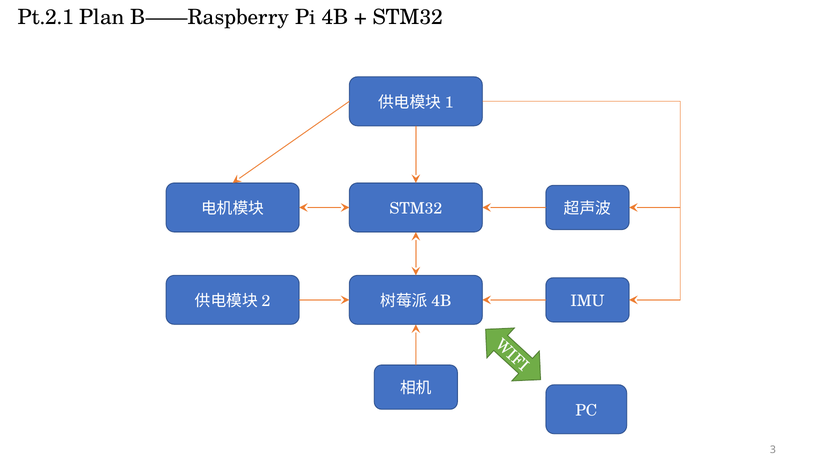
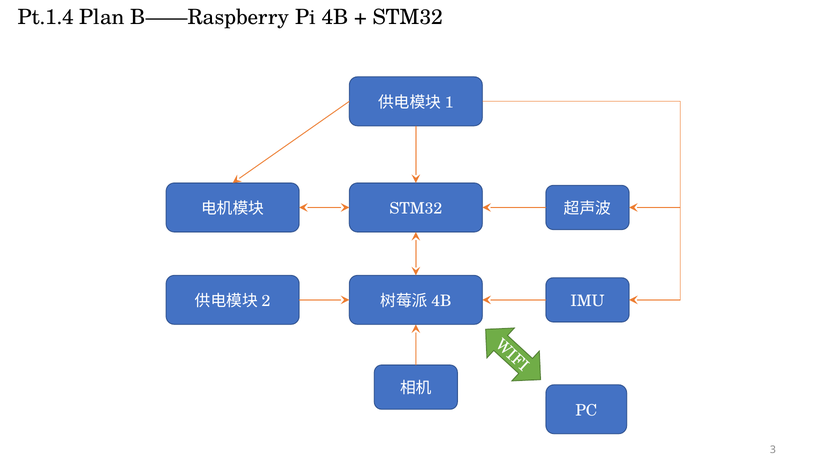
Pt.2.1: Pt.2.1 -> Pt.1.4 (46, 17)
